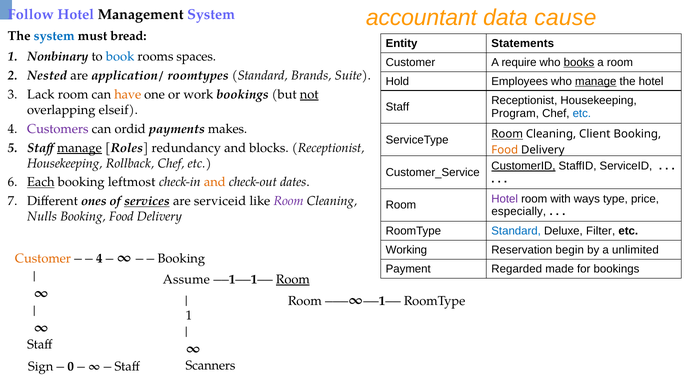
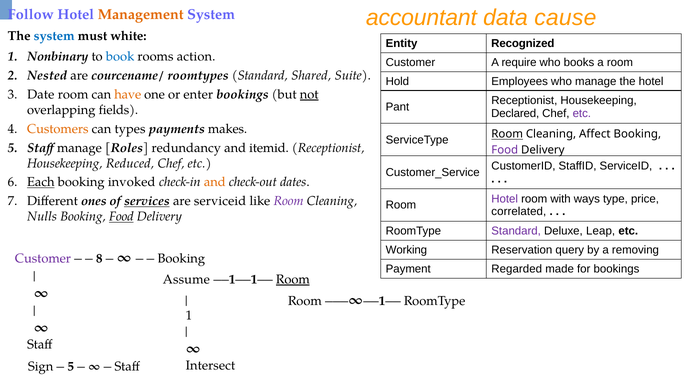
Management colour: black -> orange (141, 15)
bread: bread -> white (128, 36)
Statements: Statements -> Recognized (523, 43)
spaces: spaces -> action (196, 57)
books underline: present -> none (579, 62)
application/: application/ -> courcename/ (128, 76)
Brands: Brands -> Shared (311, 76)
manage underline: present -> none (596, 81)
Lack: Lack -> Date (41, 95)
work: work -> enter (198, 95)
Staff: Staff -> Pant (397, 107)
elseif: elseif -> fields (118, 110)
Program: Program -> Declared (515, 113)
etc colour: blue -> purple (582, 113)
Customers colour: purple -> orange (58, 129)
ordid: ordid -> types (130, 129)
Client: Client -> Affect (595, 134)
manage underline: present -> none (79, 148)
blocks: blocks -> itemid (269, 148)
Food colour: orange -> purple (505, 150)
Rollback: Rollback -> Reduced (130, 163)
CustomerID underline: present -> none (523, 166)
leftmost: leftmost -> invoked (132, 182)
especially: especially -> correlated (519, 211)
Food underline: none -> present (121, 217)
Standard colour: blue -> purple (516, 231)
Filter: Filter -> Leap (601, 231)
begin: begin -> query (570, 250)
unlimited: unlimited -> removing (635, 250)
Customer colour: orange -> purple (43, 258)
4: 4 -> 8 (99, 258)
Scanners: Scanners -> Intersect (210, 365)
0: 0 -> 5 (71, 367)
